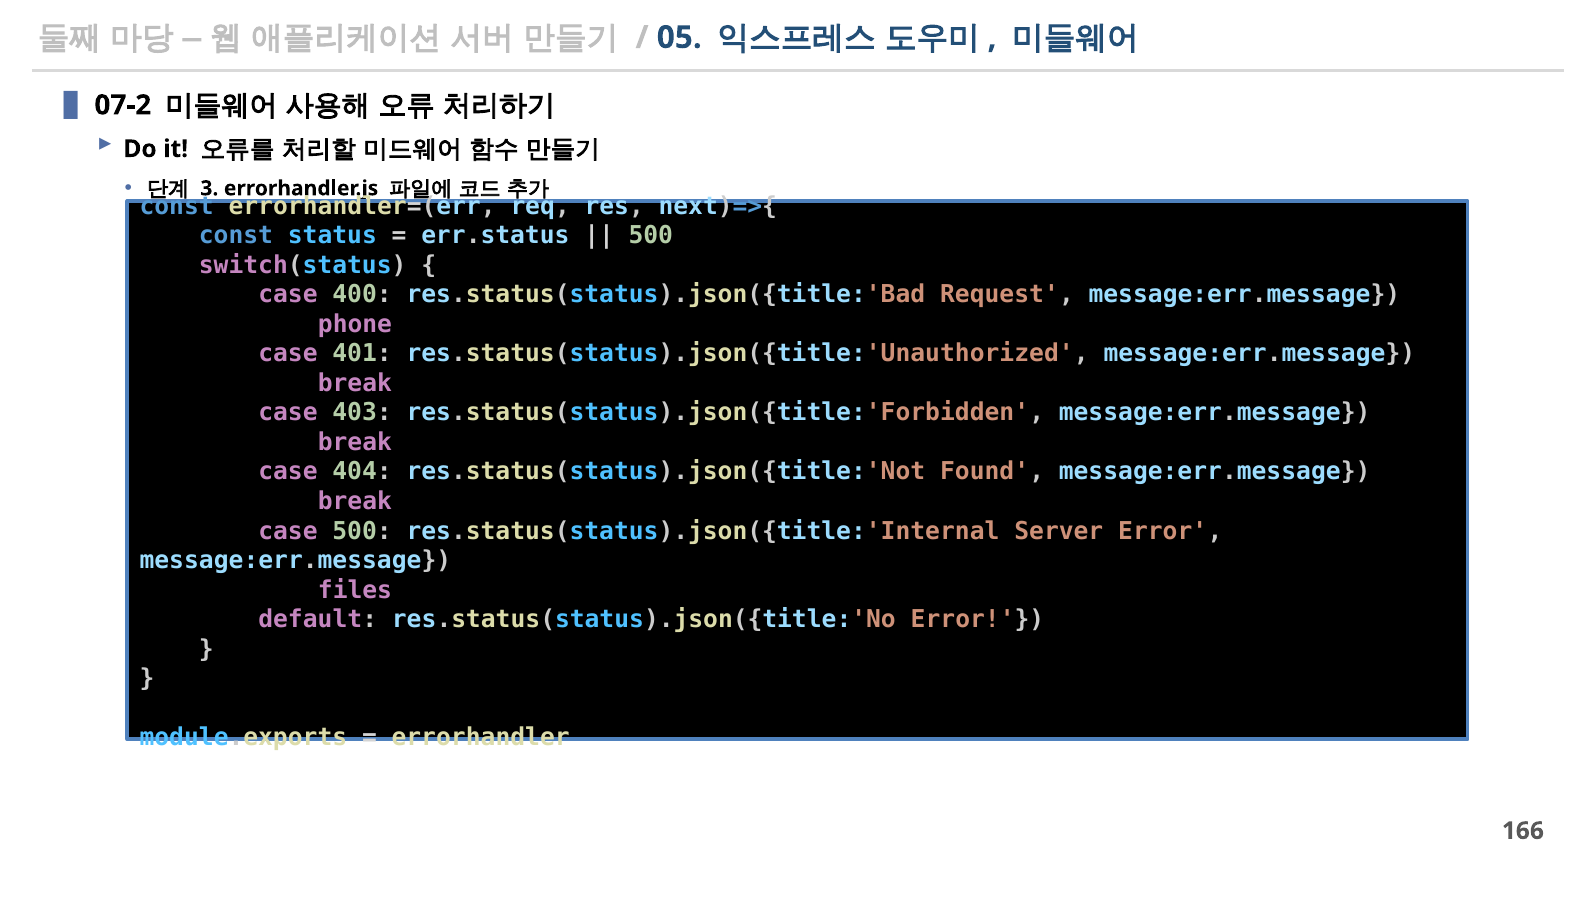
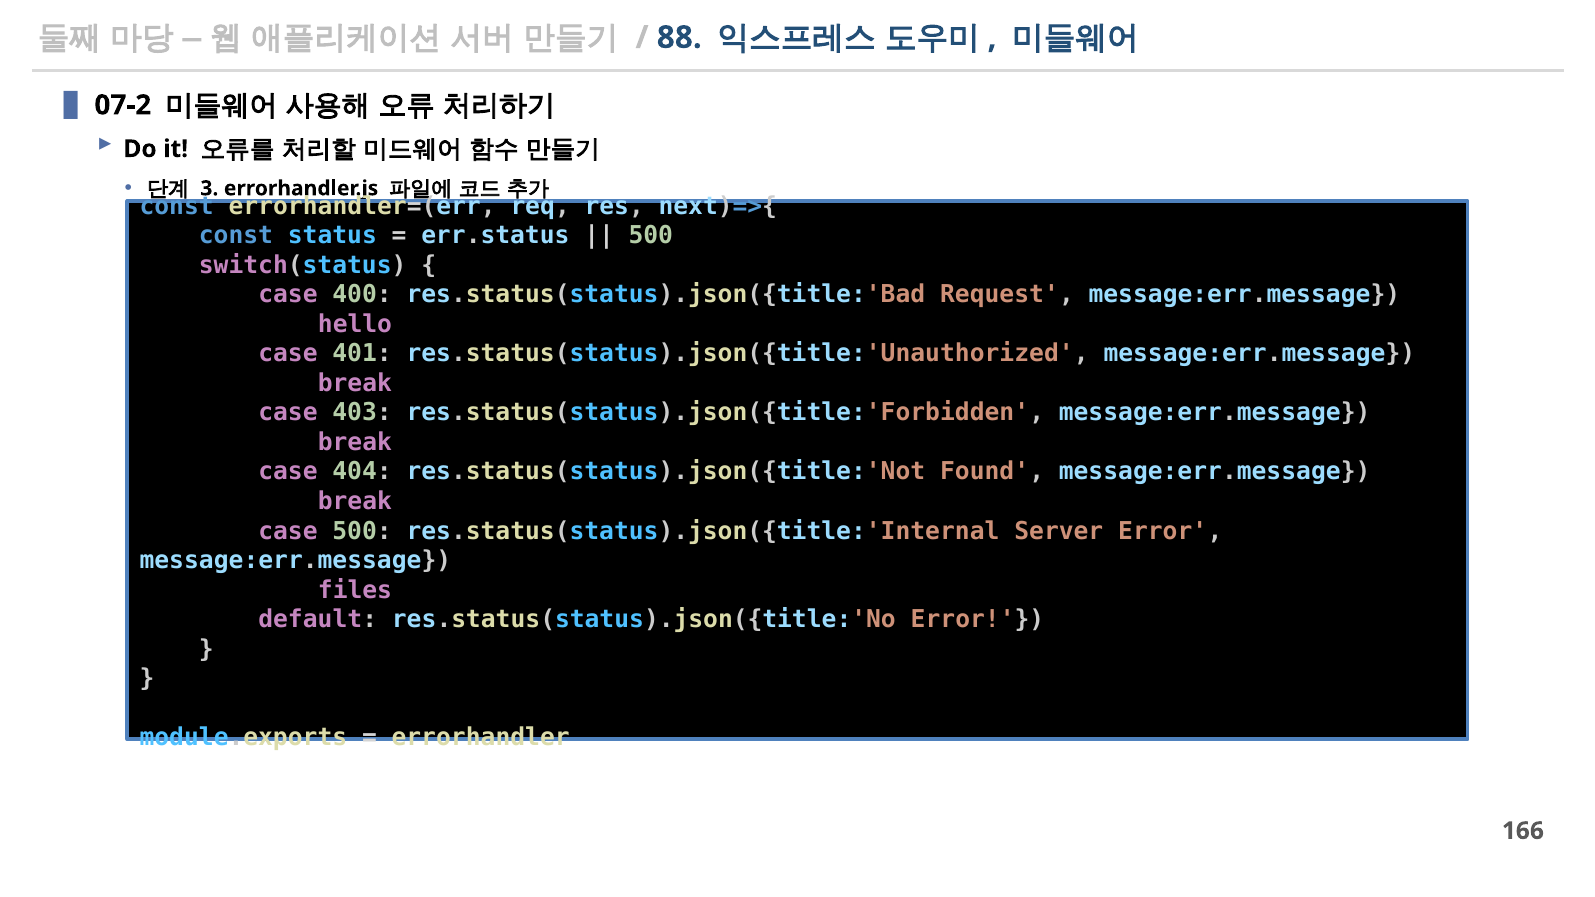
05: 05 -> 88 (679, 37)
phone: phone -> hello (355, 324)
